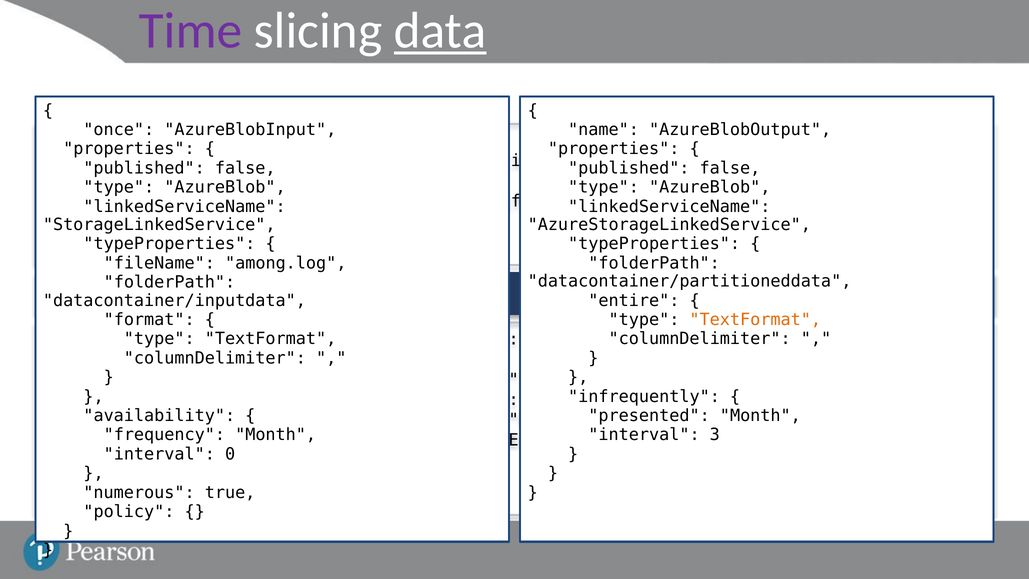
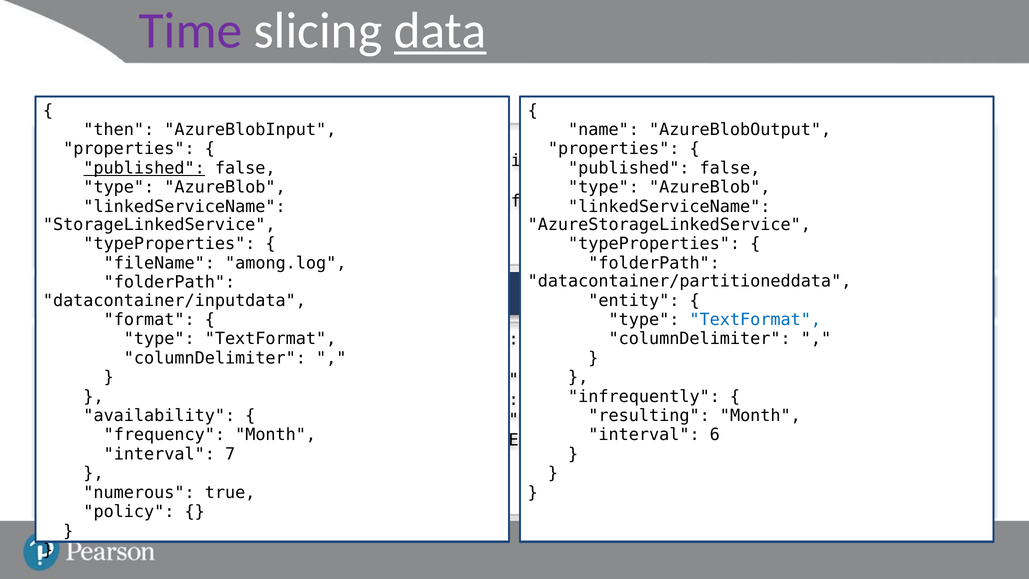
once: once -> then (119, 130)
published underline: none -> present (144, 168)
entire: entire -> entity (634, 300)
TextFormat colour: orange -> blue (755, 320)
presented: presented -> resulting (649, 416)
3: 3 -> 6 (715, 435)
0: 0 -> 7 (230, 454)
